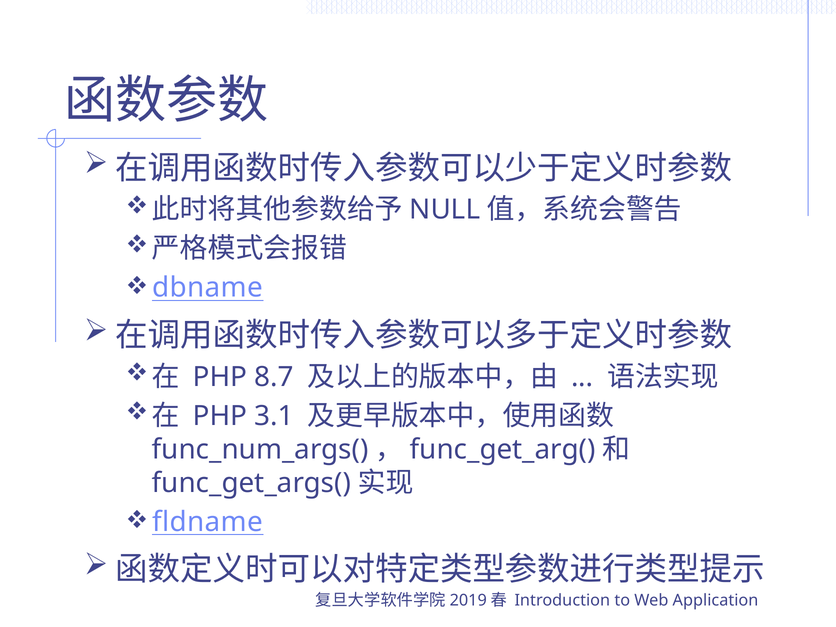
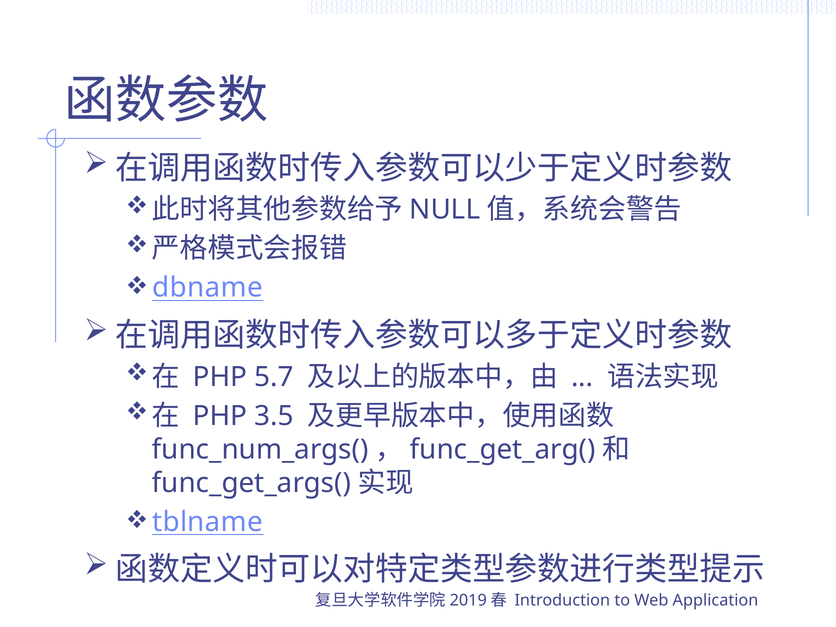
8.7: 8.7 -> 5.7 (274, 377)
3.1: 3.1 -> 3.5 (274, 416)
fldname: fldname -> tblname (208, 522)
